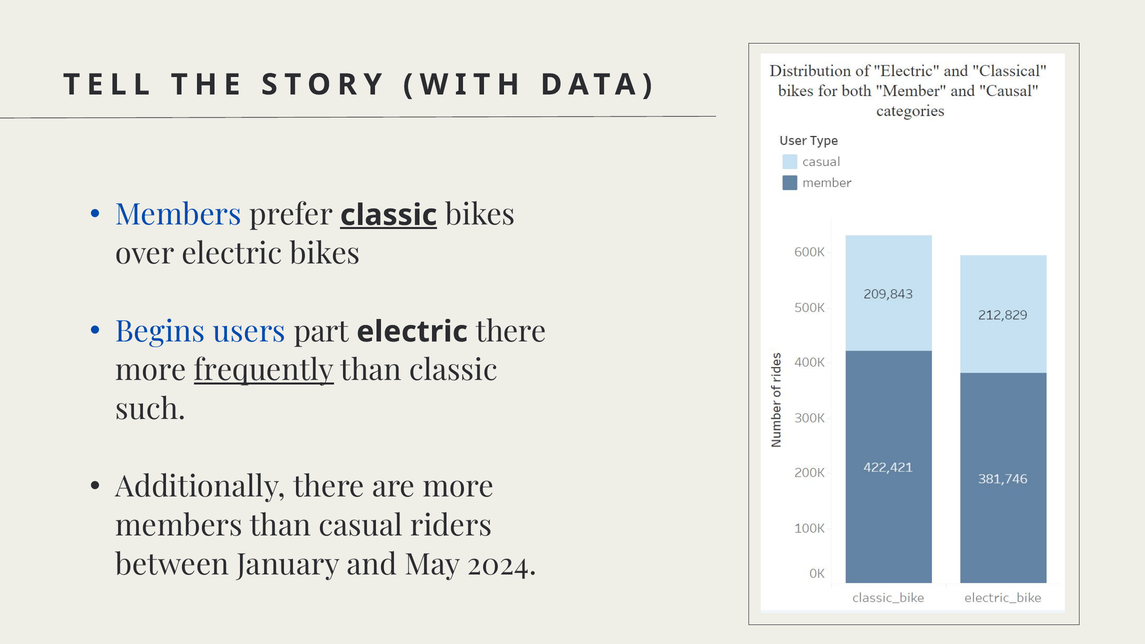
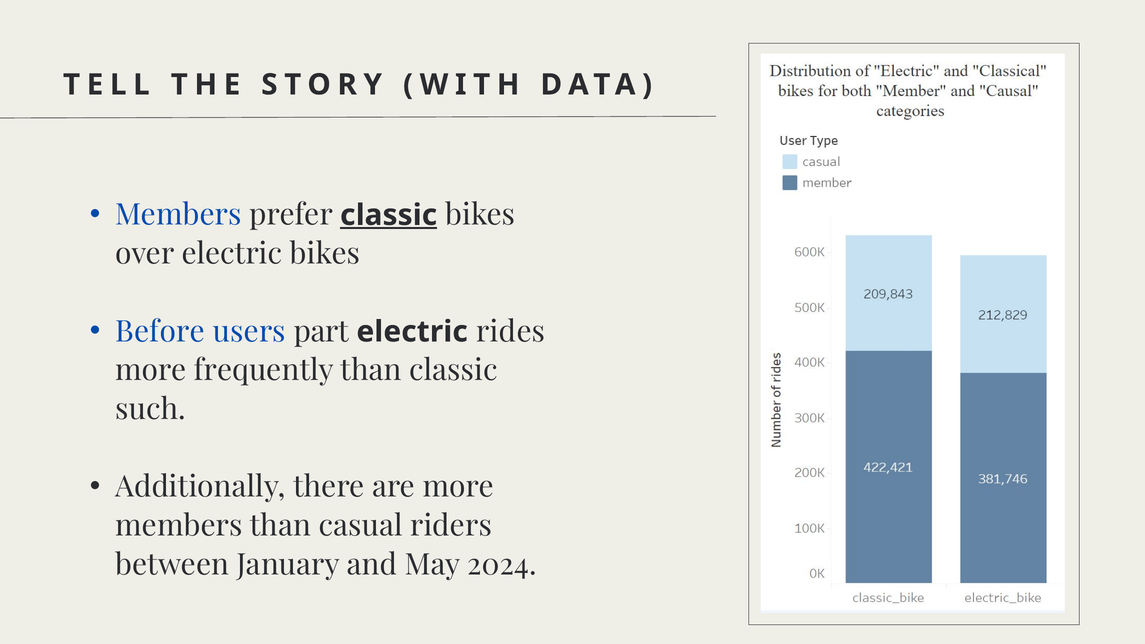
Begins: Begins -> Before (160, 332)
electric there: there -> rides (511, 332)
frequently underline: present -> none (264, 371)
